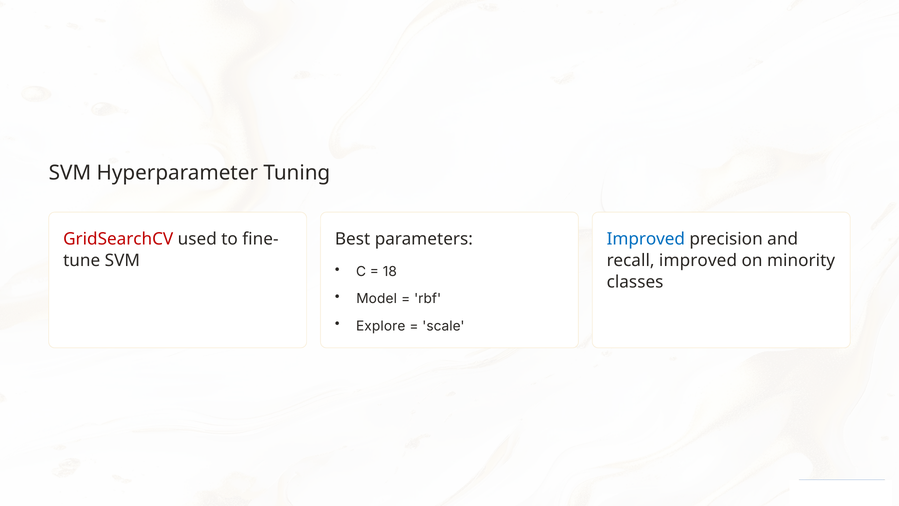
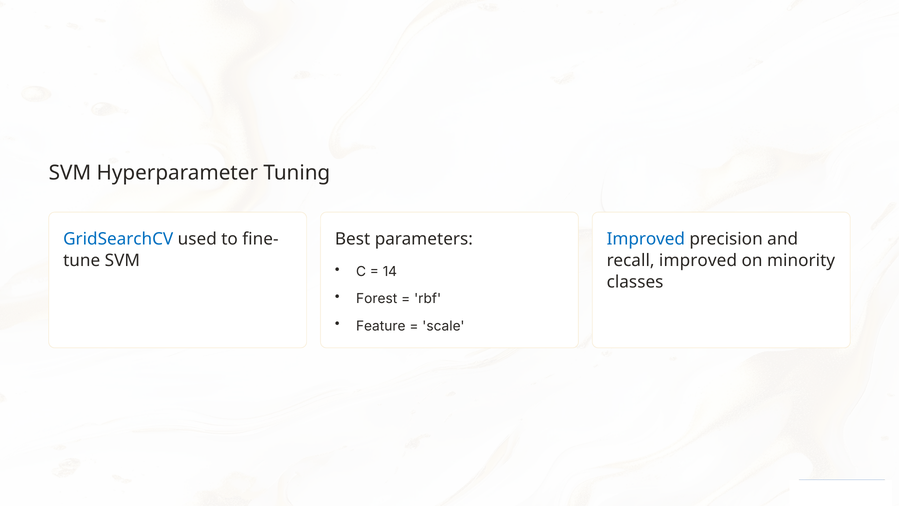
GridSearchCV colour: red -> blue (118, 239)
18: 18 -> 14 (390, 272)
Model: Model -> Forest (377, 299)
Explore: Explore -> Feature (381, 326)
